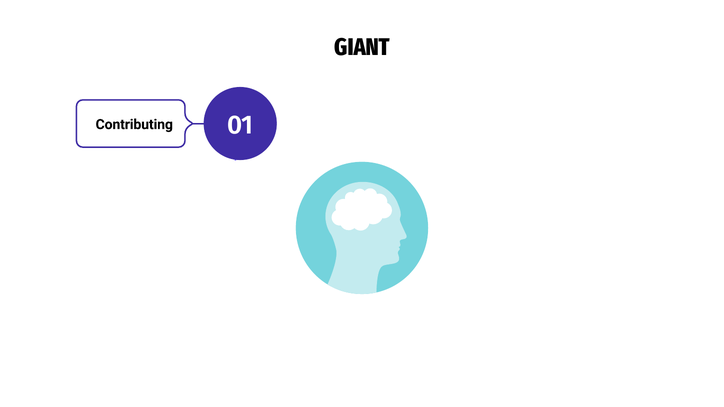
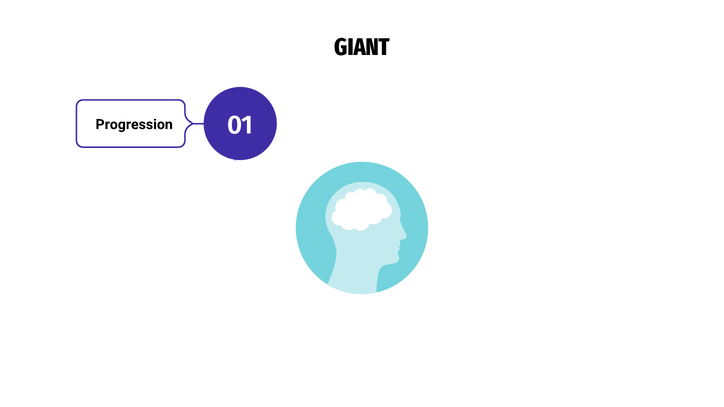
Contributing: Contributing -> Progression (134, 125)
